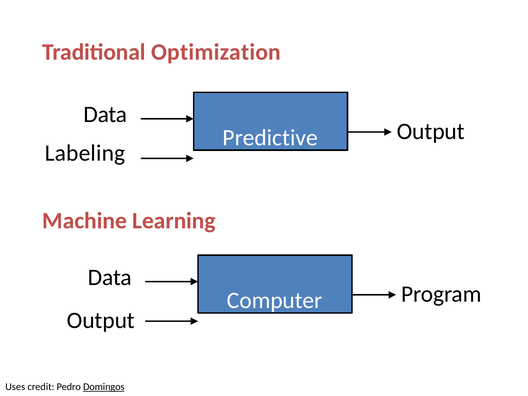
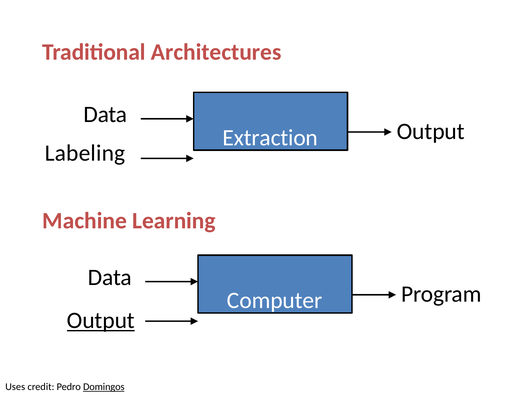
Optimization: Optimization -> Architectures (216, 52)
Predictive: Predictive -> Extraction (270, 138)
Output underline: none -> present (101, 321)
